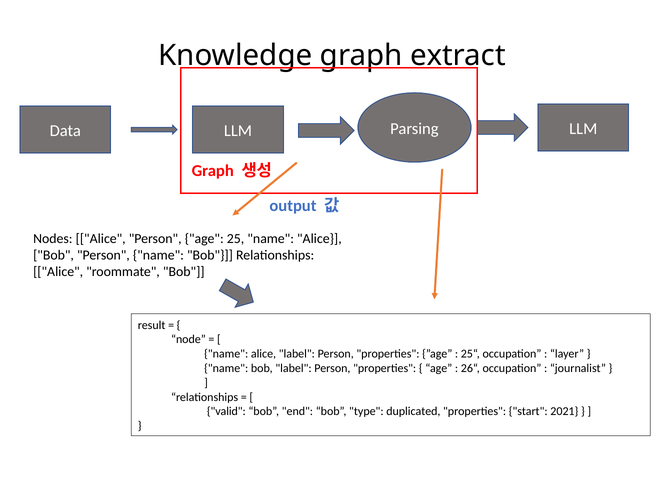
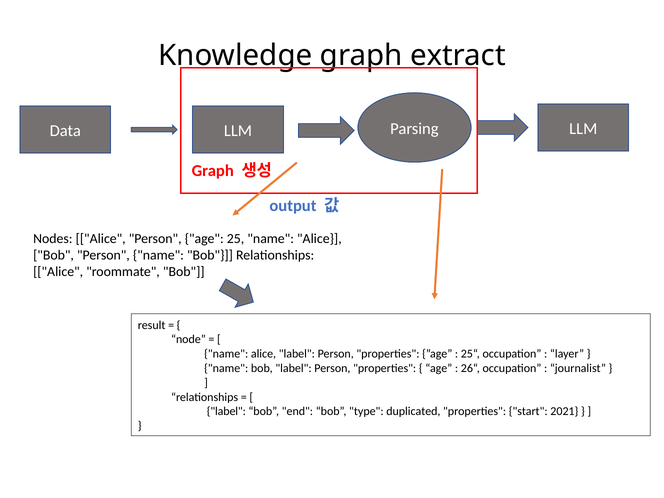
valid: valid -> label (226, 412)
